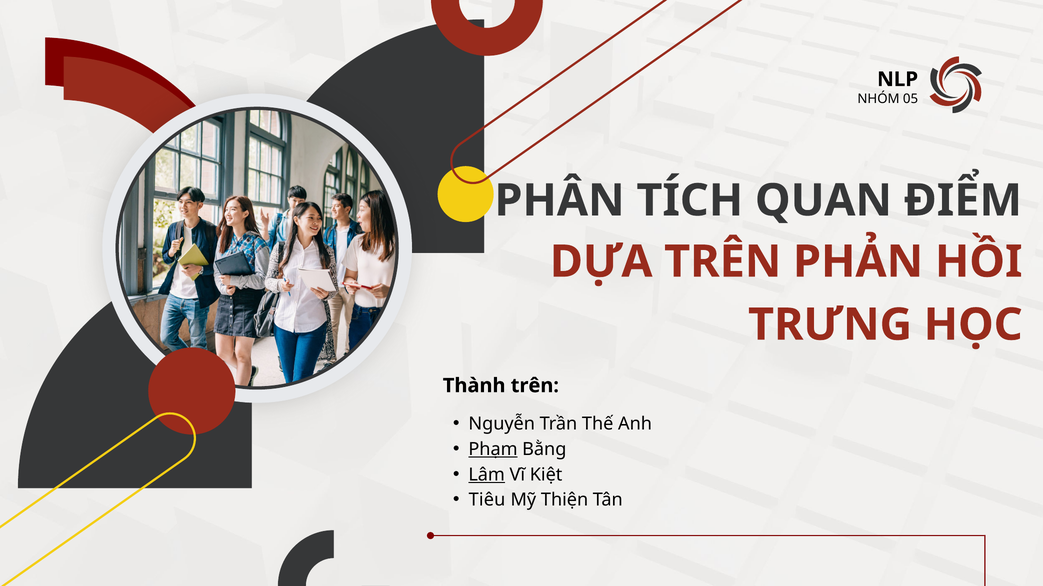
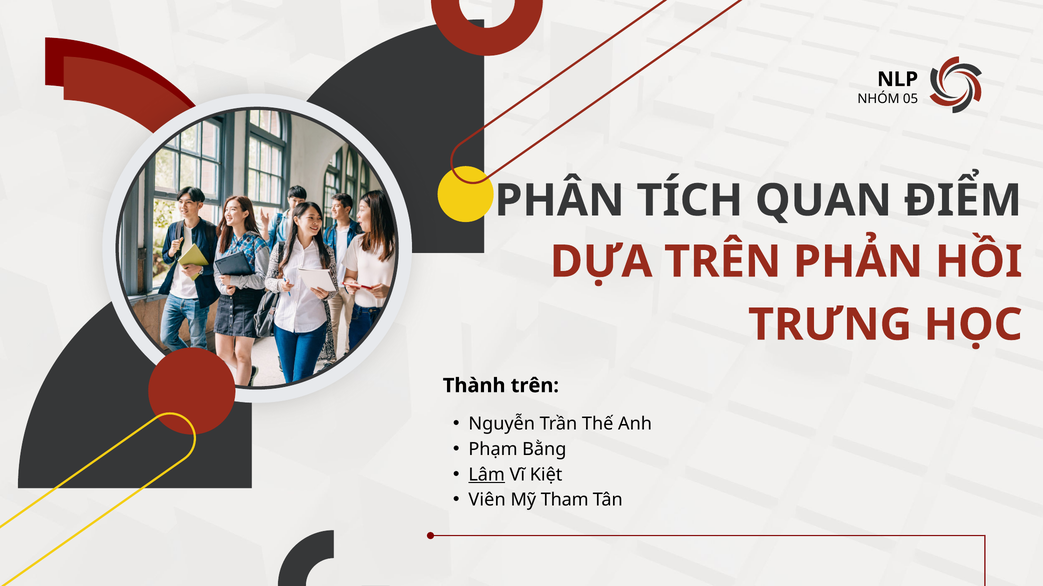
Phạm underline: present -> none (493, 450)
Tiêu: Tiêu -> Viên (487, 501)
Thiện: Thiện -> Tham (565, 501)
